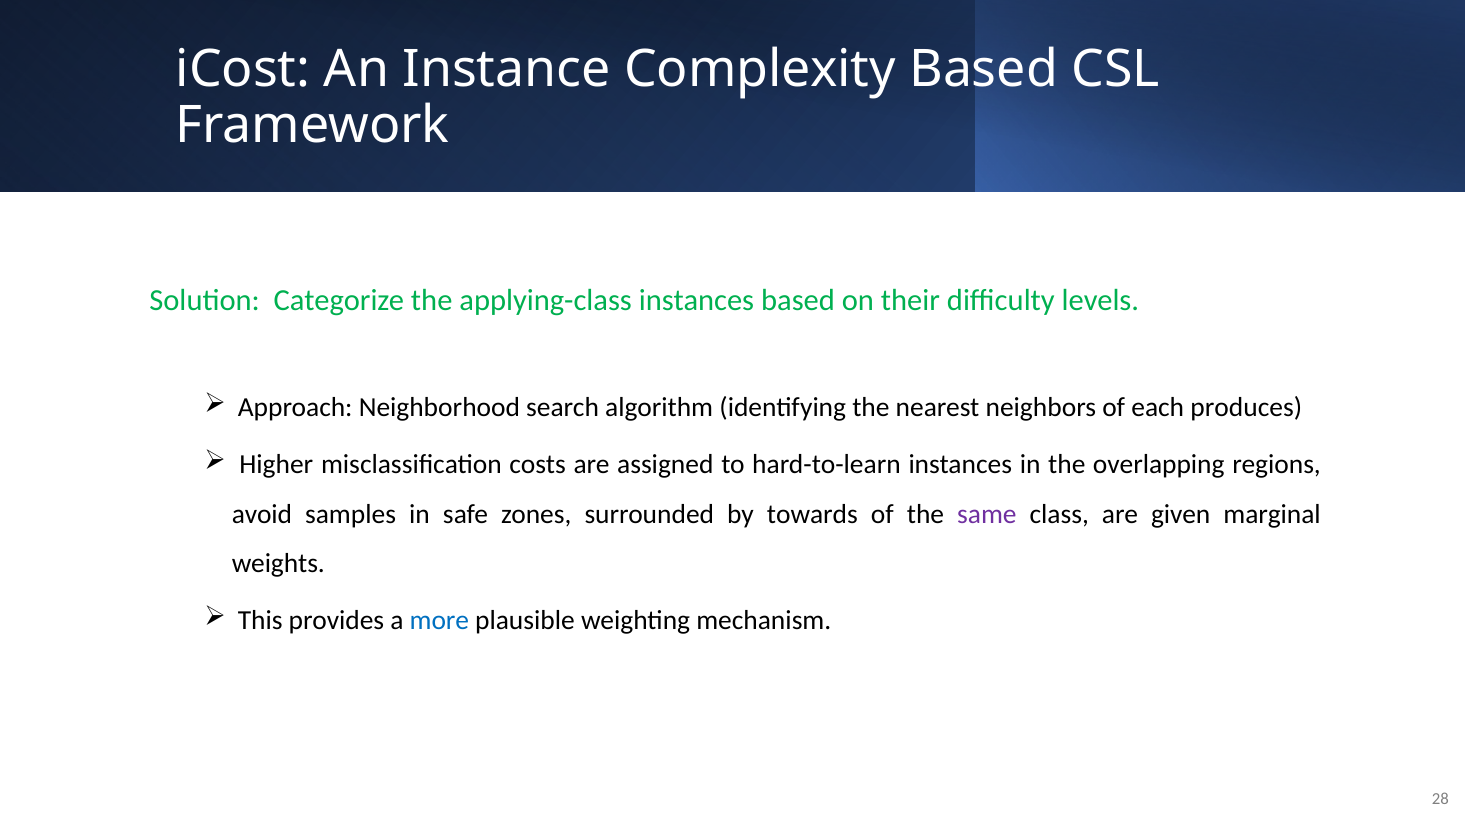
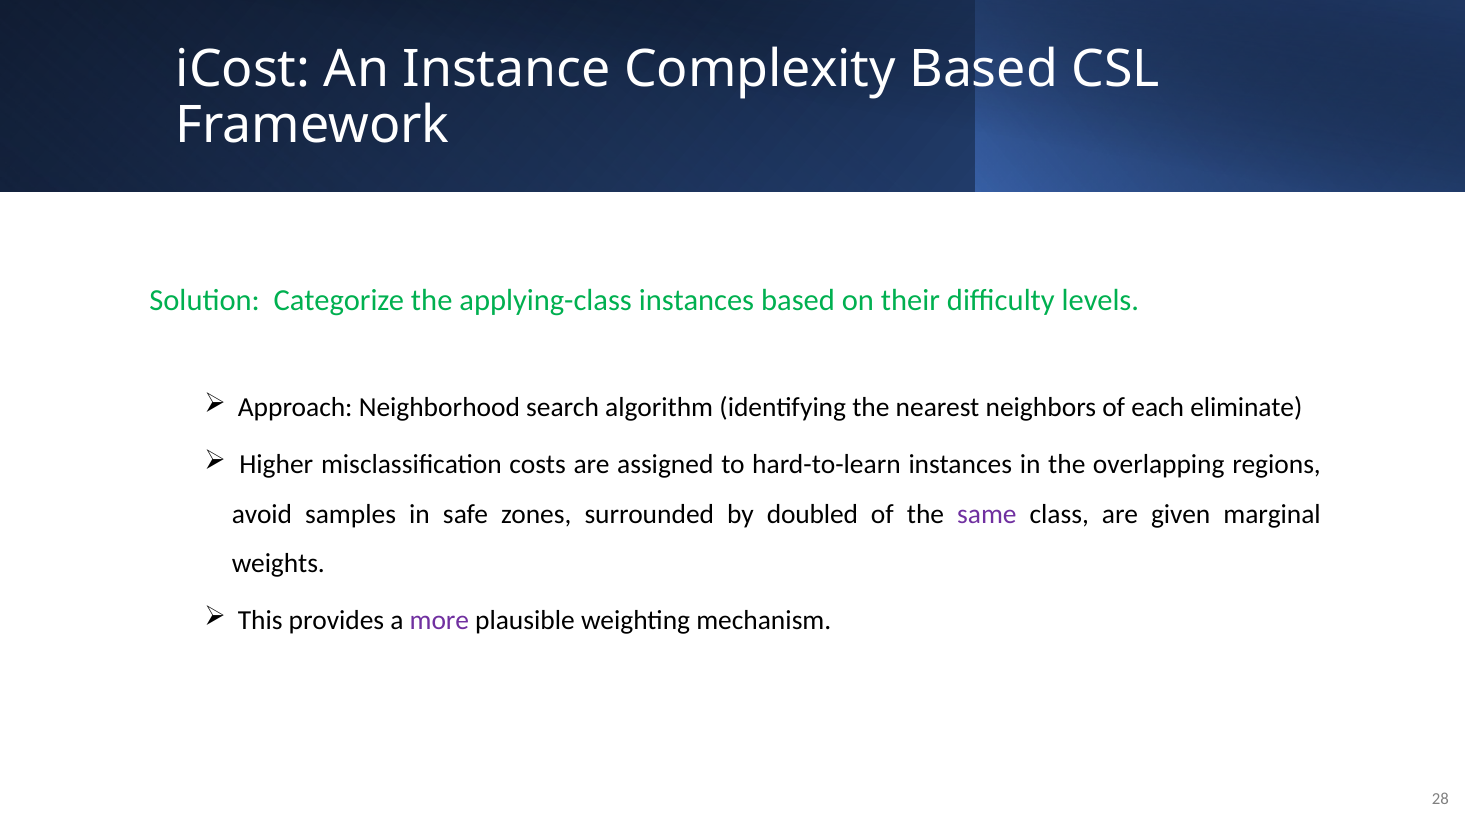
produces: produces -> eliminate (1246, 408)
towards: towards -> doubled (812, 514)
more colour: blue -> purple (439, 621)
